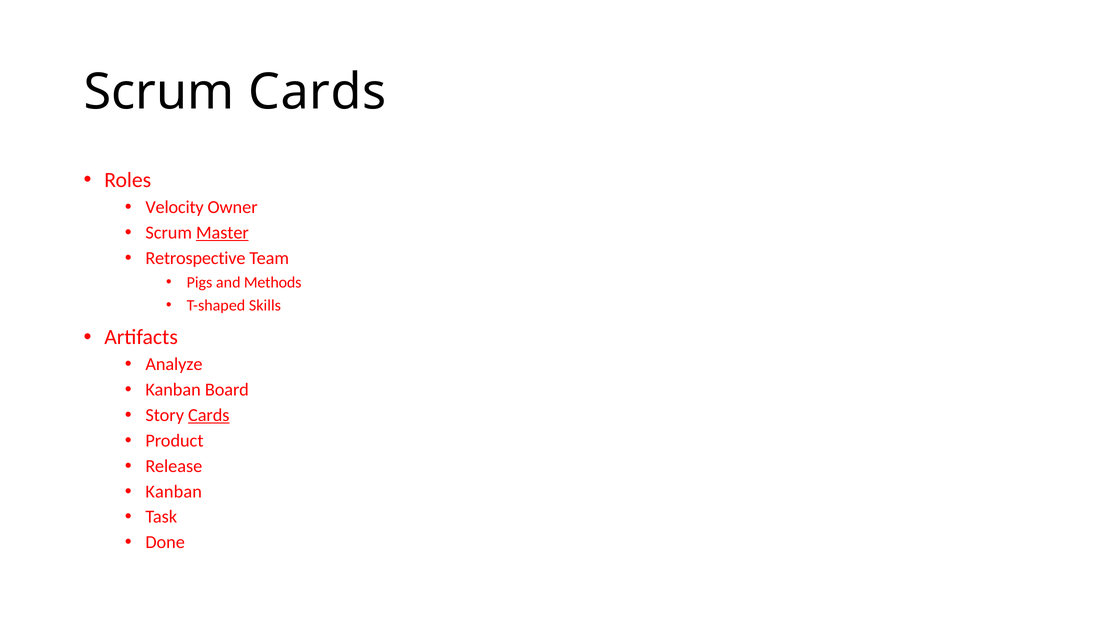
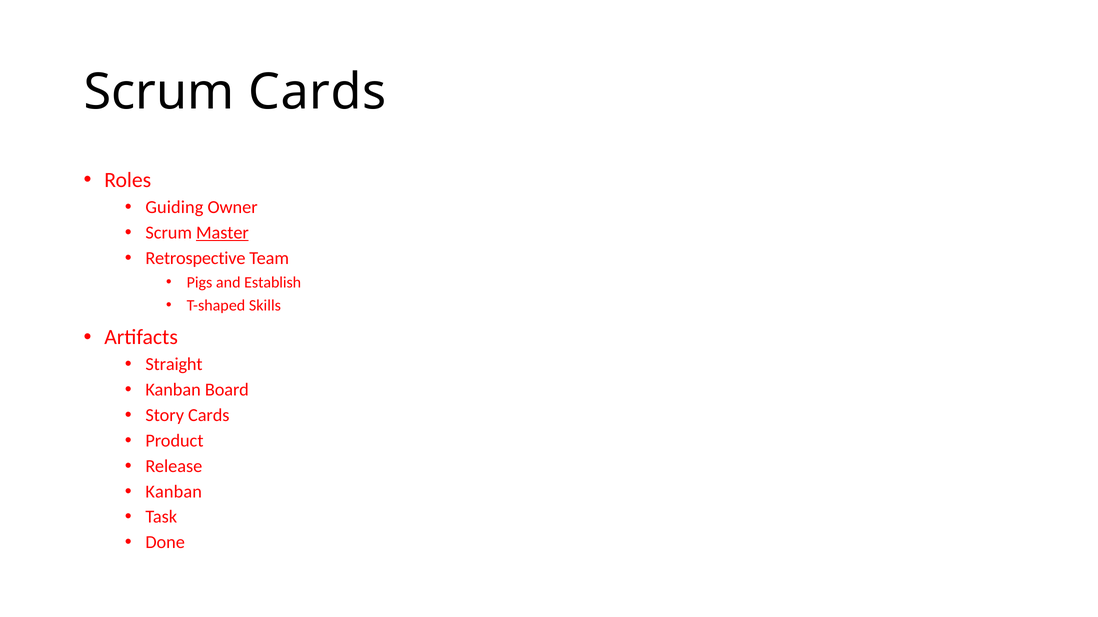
Velocity: Velocity -> Guiding (174, 207)
Methods: Methods -> Establish (273, 283)
Analyze: Analyze -> Straight (174, 365)
Cards underline: present -> none (209, 416)
